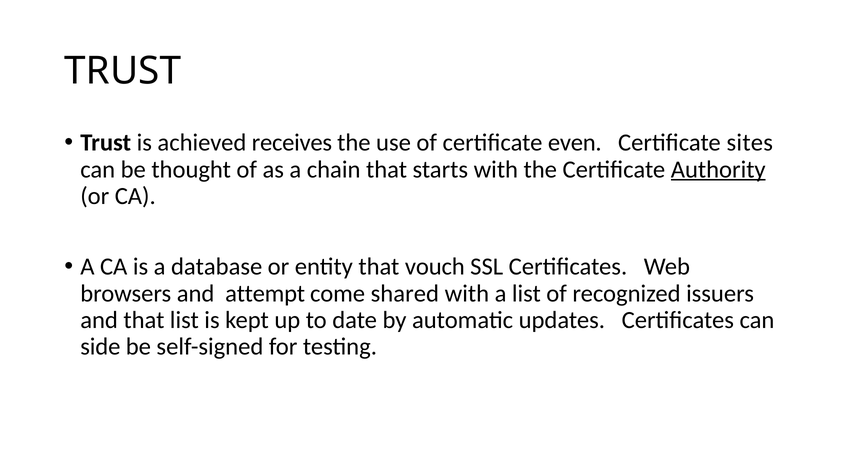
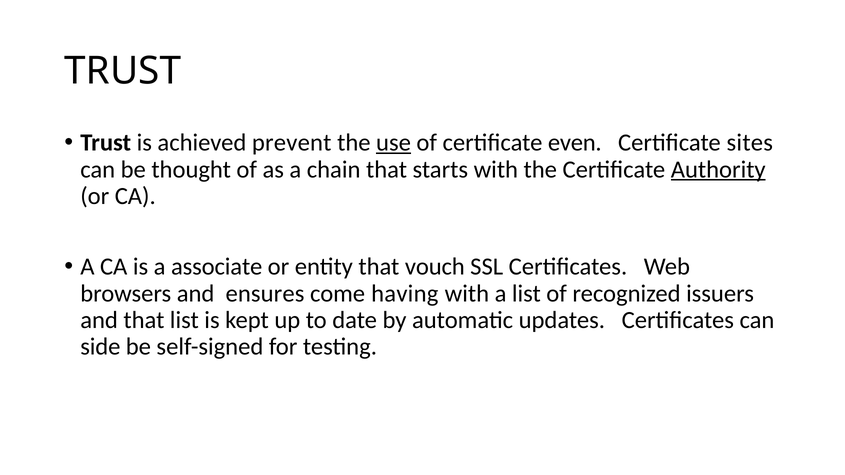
receives: receives -> prevent (292, 143)
use underline: none -> present (394, 143)
database: database -> associate (217, 267)
attempt: attempt -> ensures (265, 294)
shared: shared -> having (405, 294)
